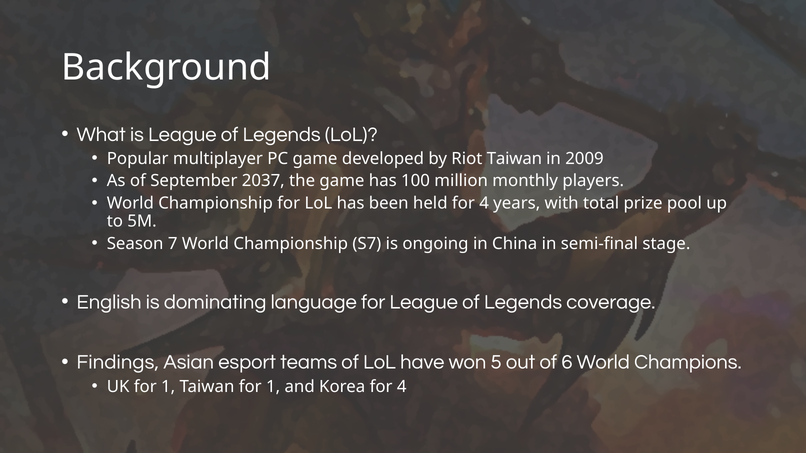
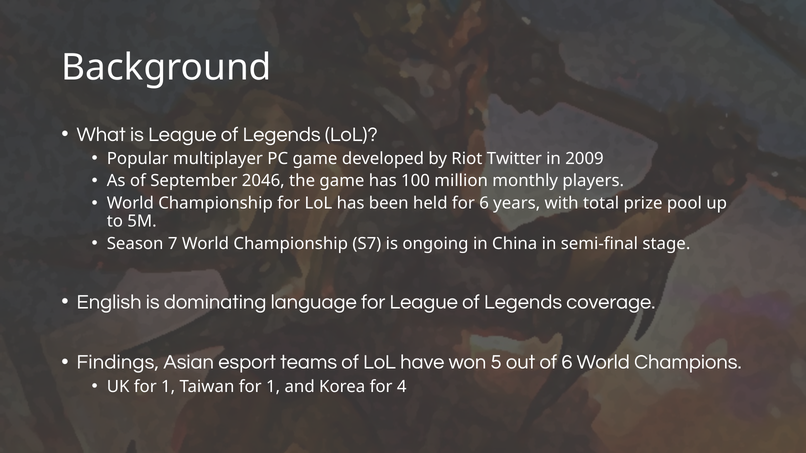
Riot Taiwan: Taiwan -> Twitter (514, 159)
2037: 2037 -> 2046 (263, 181)
held for 4: 4 -> 6 (484, 203)
